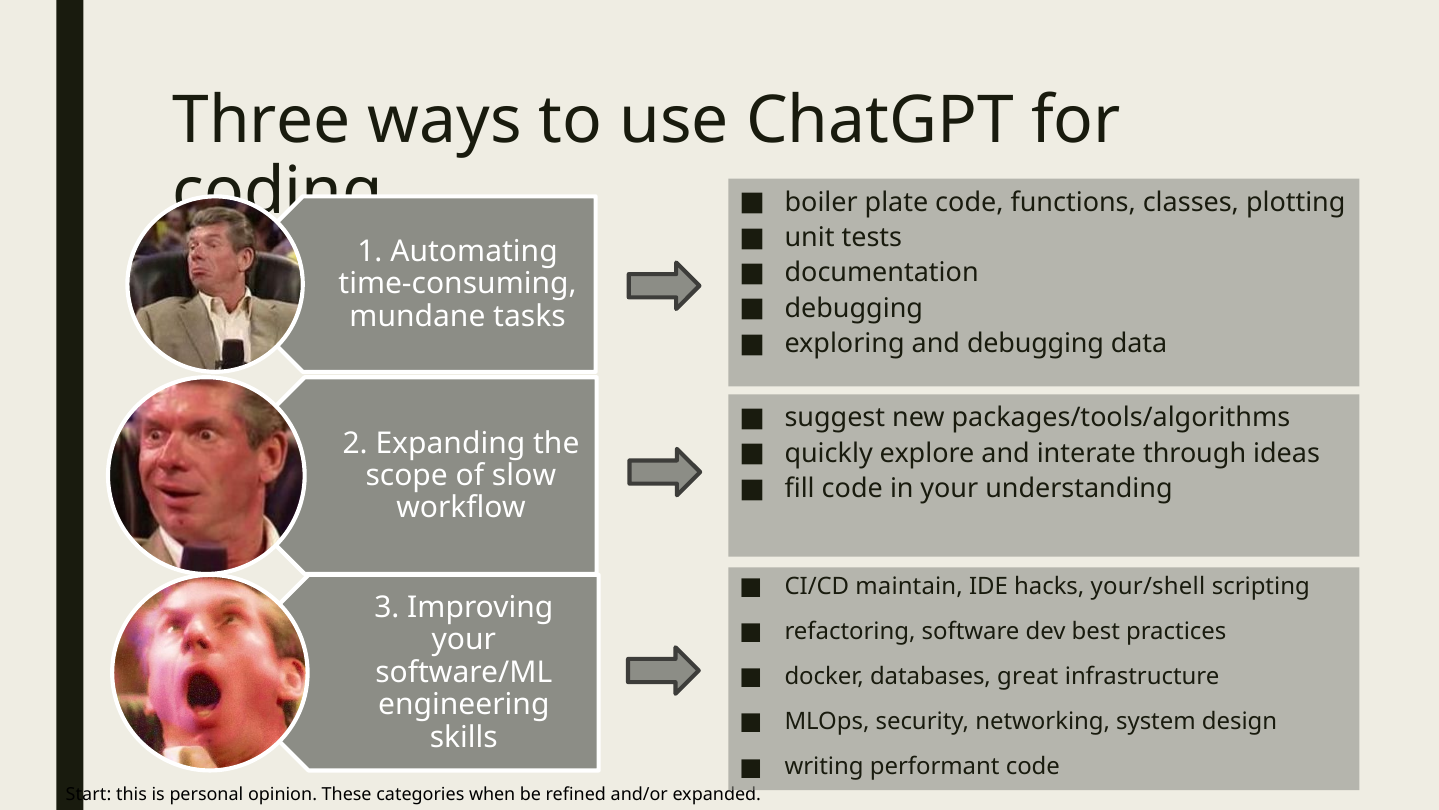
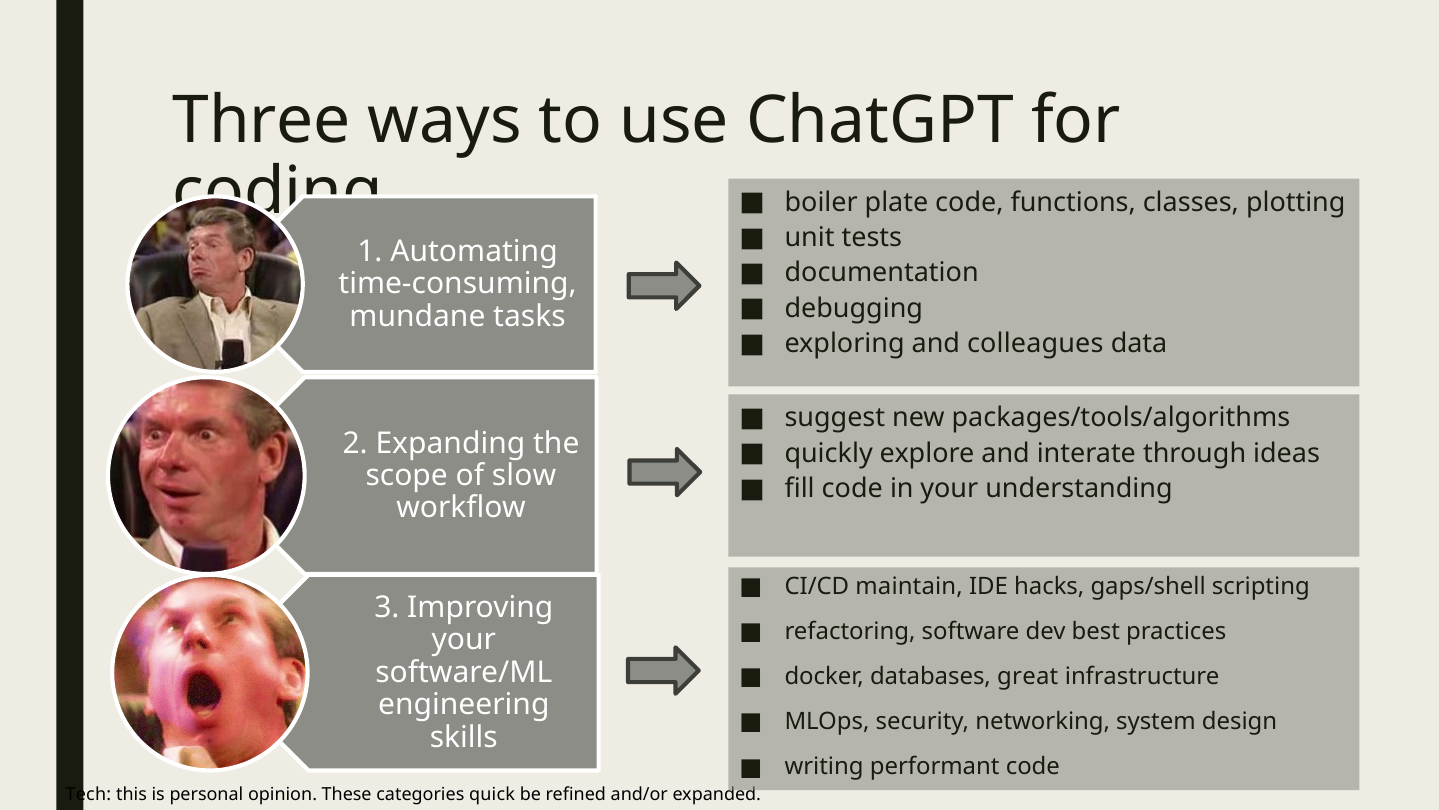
and debugging: debugging -> colleagues (1035, 344)
your/shell: your/shell -> gaps/shell (1148, 586)
Start: Start -> Tech (88, 794)
when: when -> quick (492, 794)
